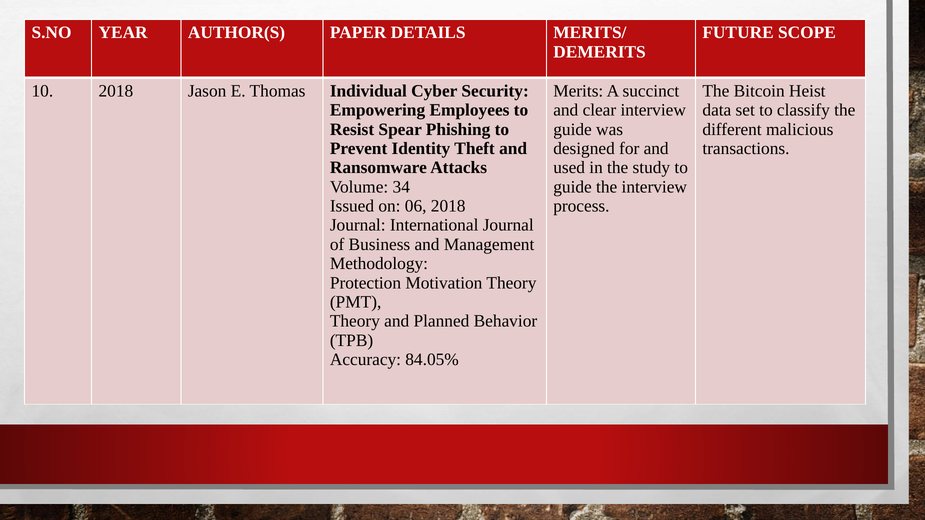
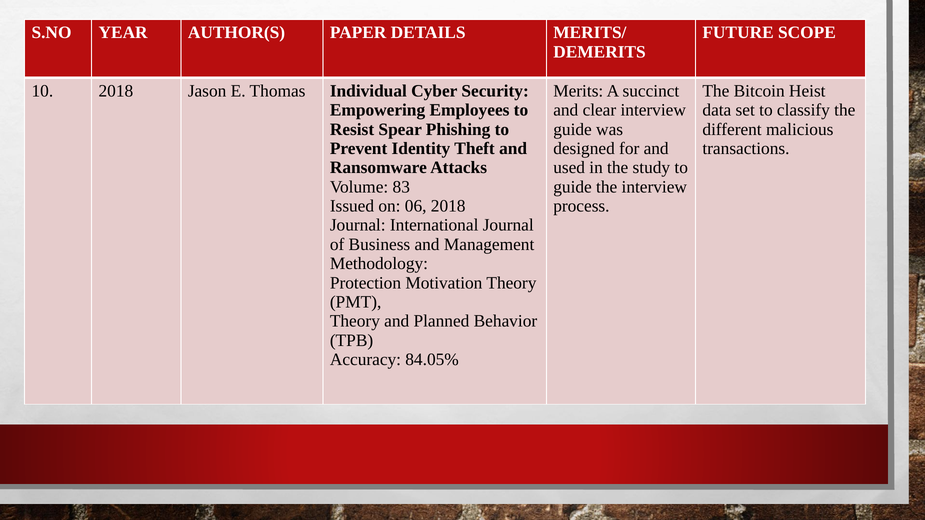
34: 34 -> 83 (401, 187)
